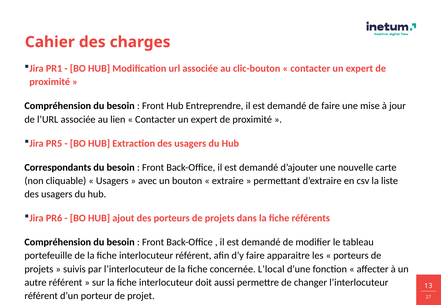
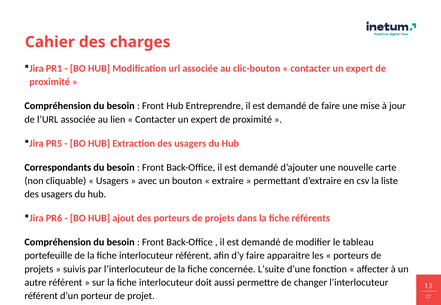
L’local: L’local -> L’suite (271, 269)
